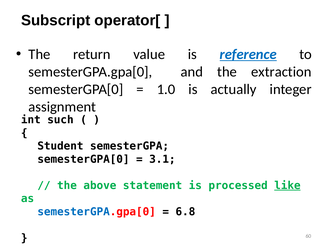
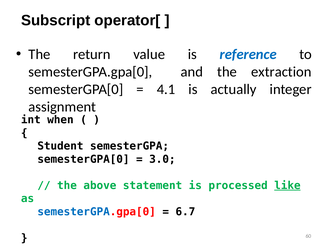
reference underline: present -> none (248, 54)
1.0: 1.0 -> 4.1 (166, 89)
such: such -> when (60, 120)
3.1: 3.1 -> 3.0 (162, 159)
6.8: 6.8 -> 6.7 (185, 212)
